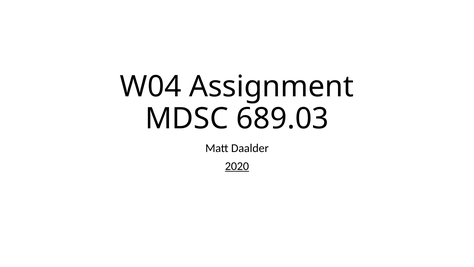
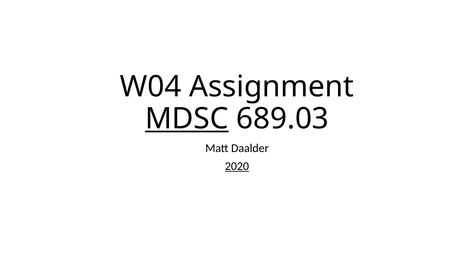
MDSC underline: none -> present (187, 118)
